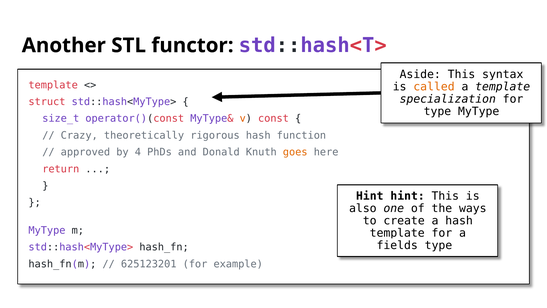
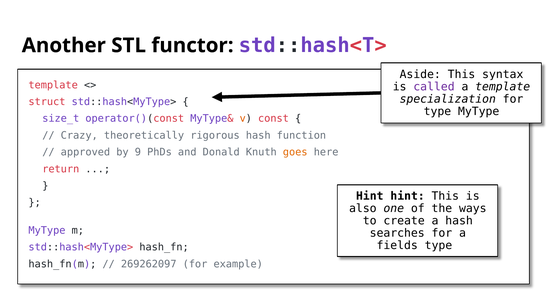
called colour: orange -> purple (434, 87)
4: 4 -> 9 (138, 152)
template: template -> searches (397, 233)
625123201: 625123201 -> 269262097 (149, 264)
